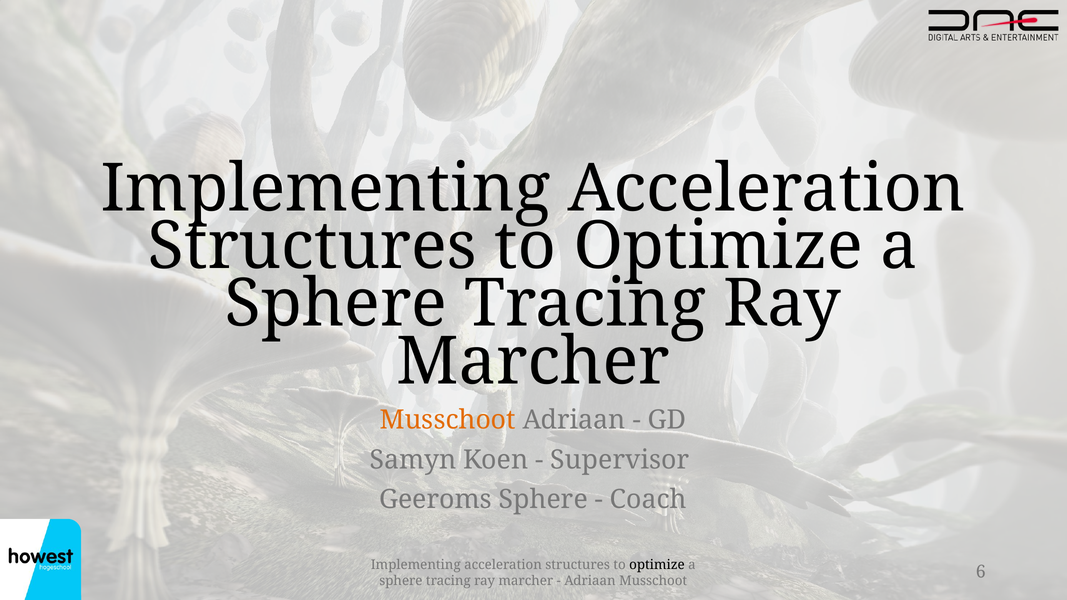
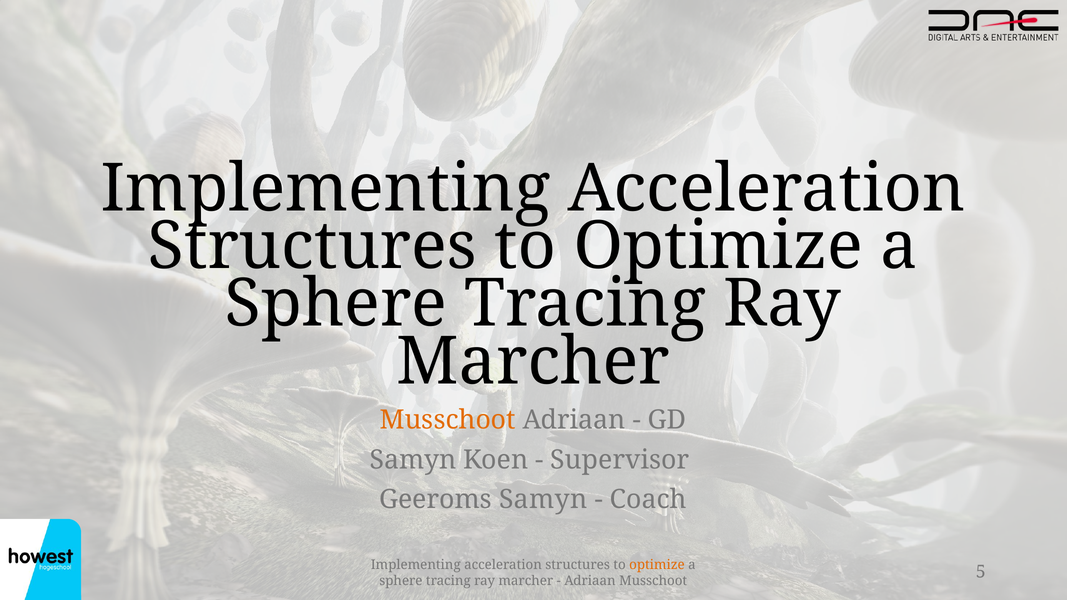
Geeroms Sphere: Sphere -> Samyn (543, 500)
optimize colour: black -> orange (657, 565)
6: 6 -> 5 (981, 572)
